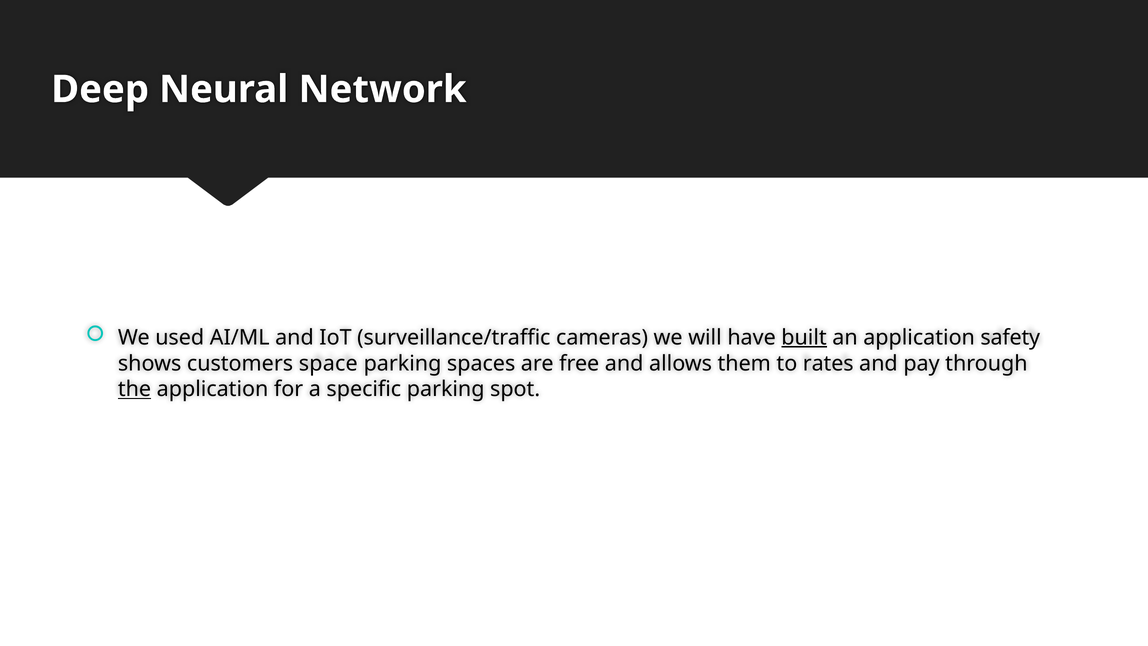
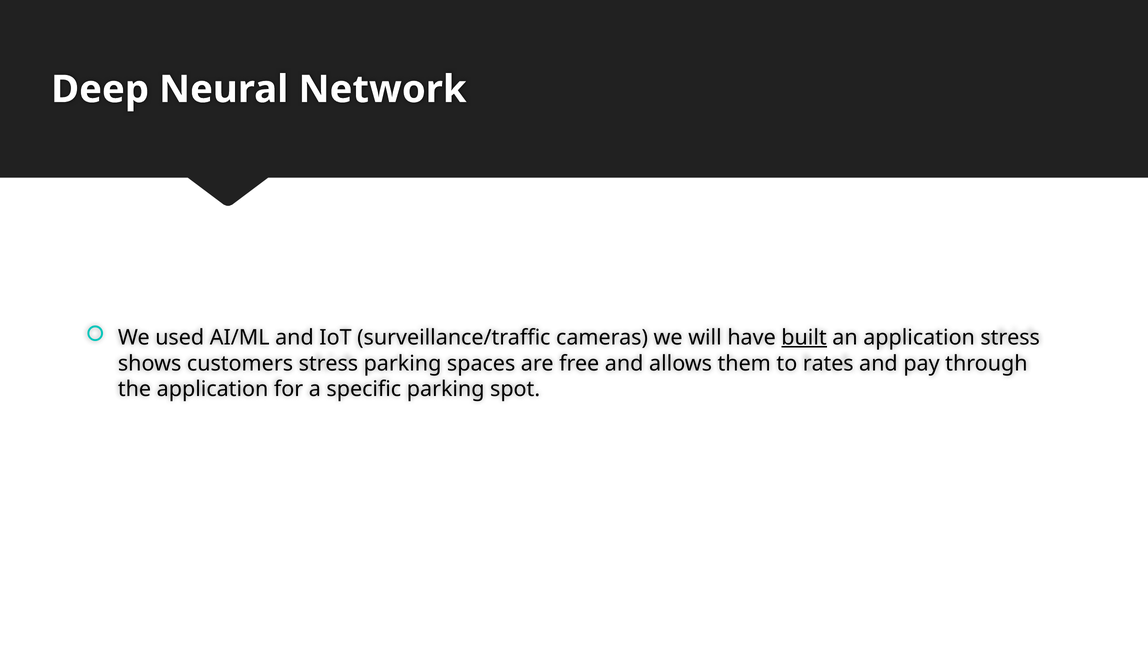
application safety: safety -> stress (1010, 337)
customers space: space -> stress (328, 363)
the underline: present -> none (135, 389)
